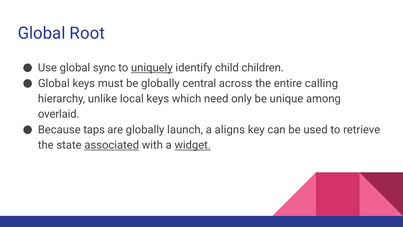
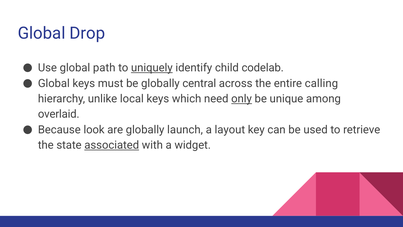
Root: Root -> Drop (87, 33)
sync: sync -> path (104, 68)
children: children -> codelab (263, 68)
only underline: none -> present (242, 99)
taps: taps -> look (94, 130)
aligns: aligns -> layout (230, 130)
widget underline: present -> none (193, 145)
